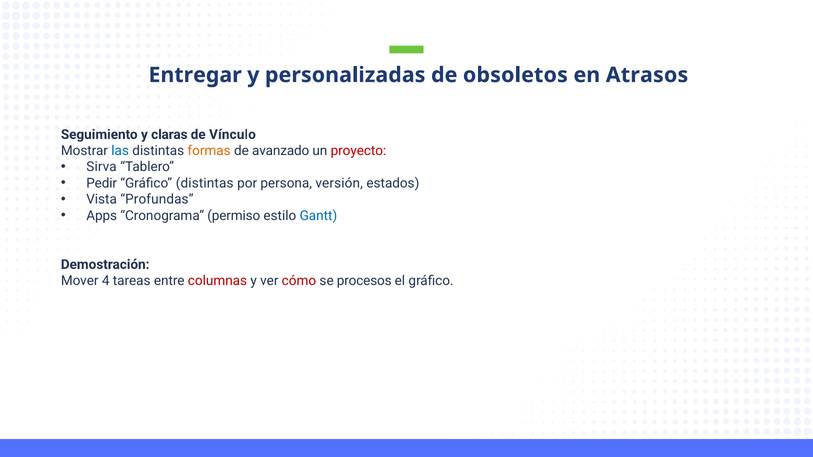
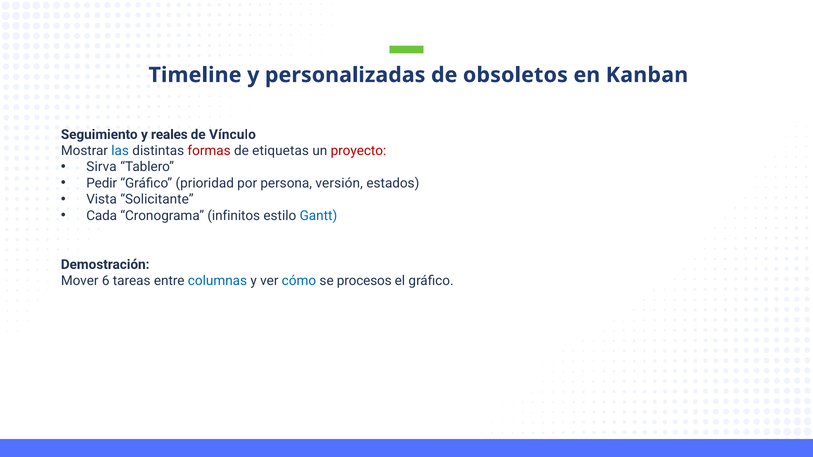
Entregar: Entregar -> Timeline (195, 75)
Atrasos: Atrasos -> Kanban (647, 75)
claras: claras -> reales (169, 135)
formas colour: orange -> red (209, 151)
avanzado: avanzado -> etiquetas (281, 151)
Gráfico distintas: distintas -> prioridad (205, 183)
Profundas: Profundas -> Solicitante (157, 200)
Apps: Apps -> Cada (102, 216)
permiso: permiso -> infinitos (234, 216)
4: 4 -> 6 (106, 281)
columnas colour: red -> blue (217, 281)
cómo colour: red -> blue (299, 281)
